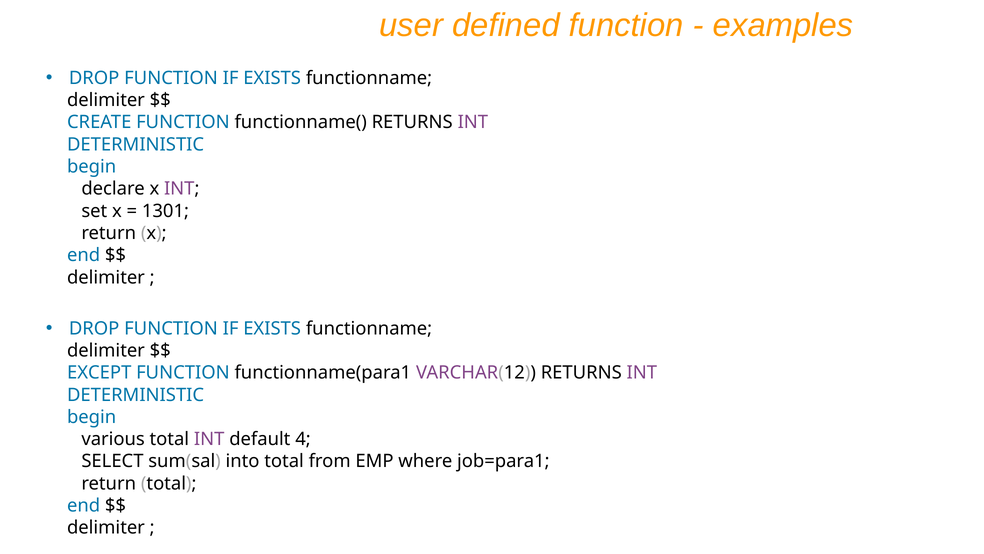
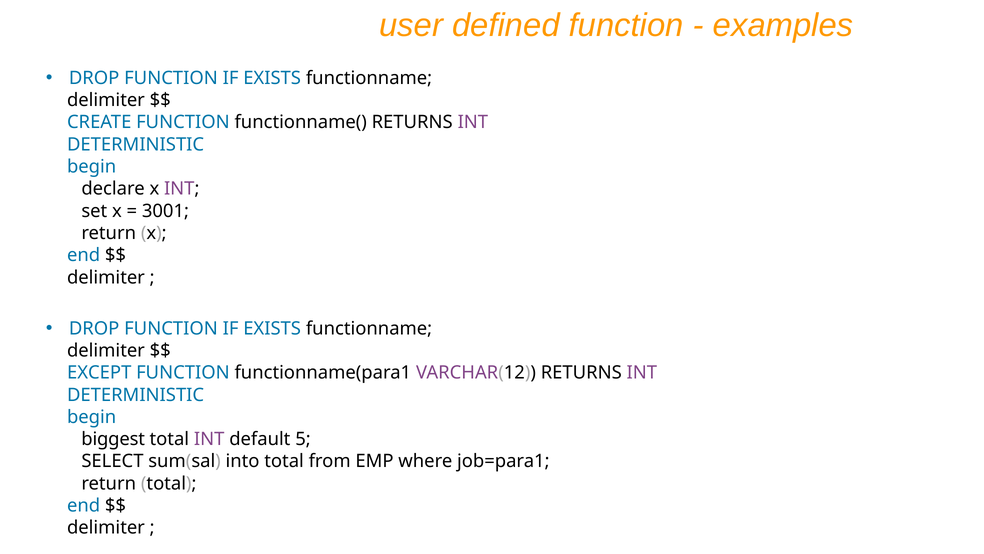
1301: 1301 -> 3001 (165, 211)
various: various -> biggest (113, 439)
4: 4 -> 5 (303, 439)
